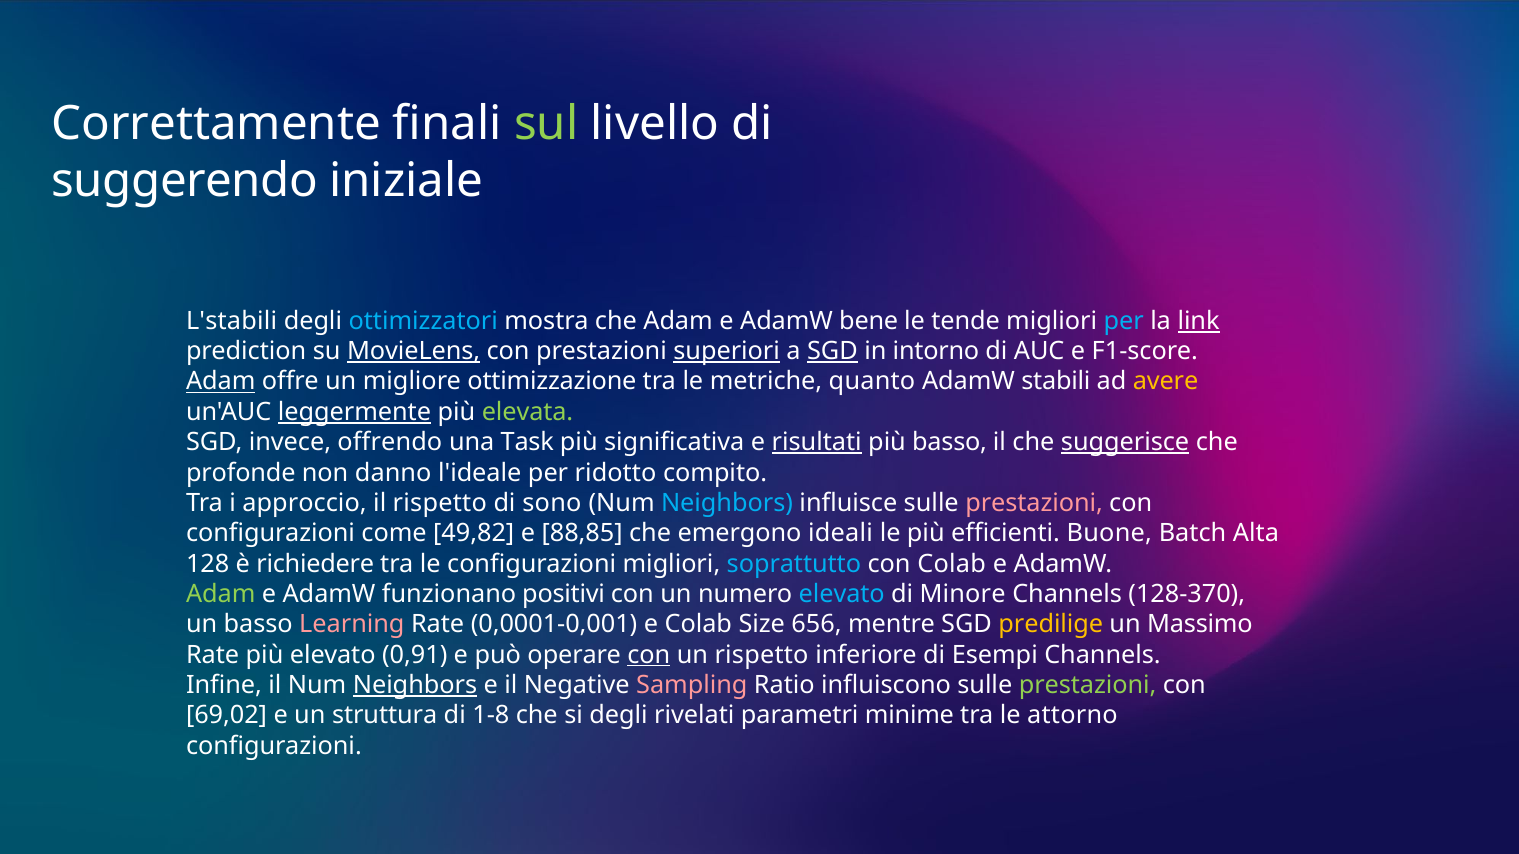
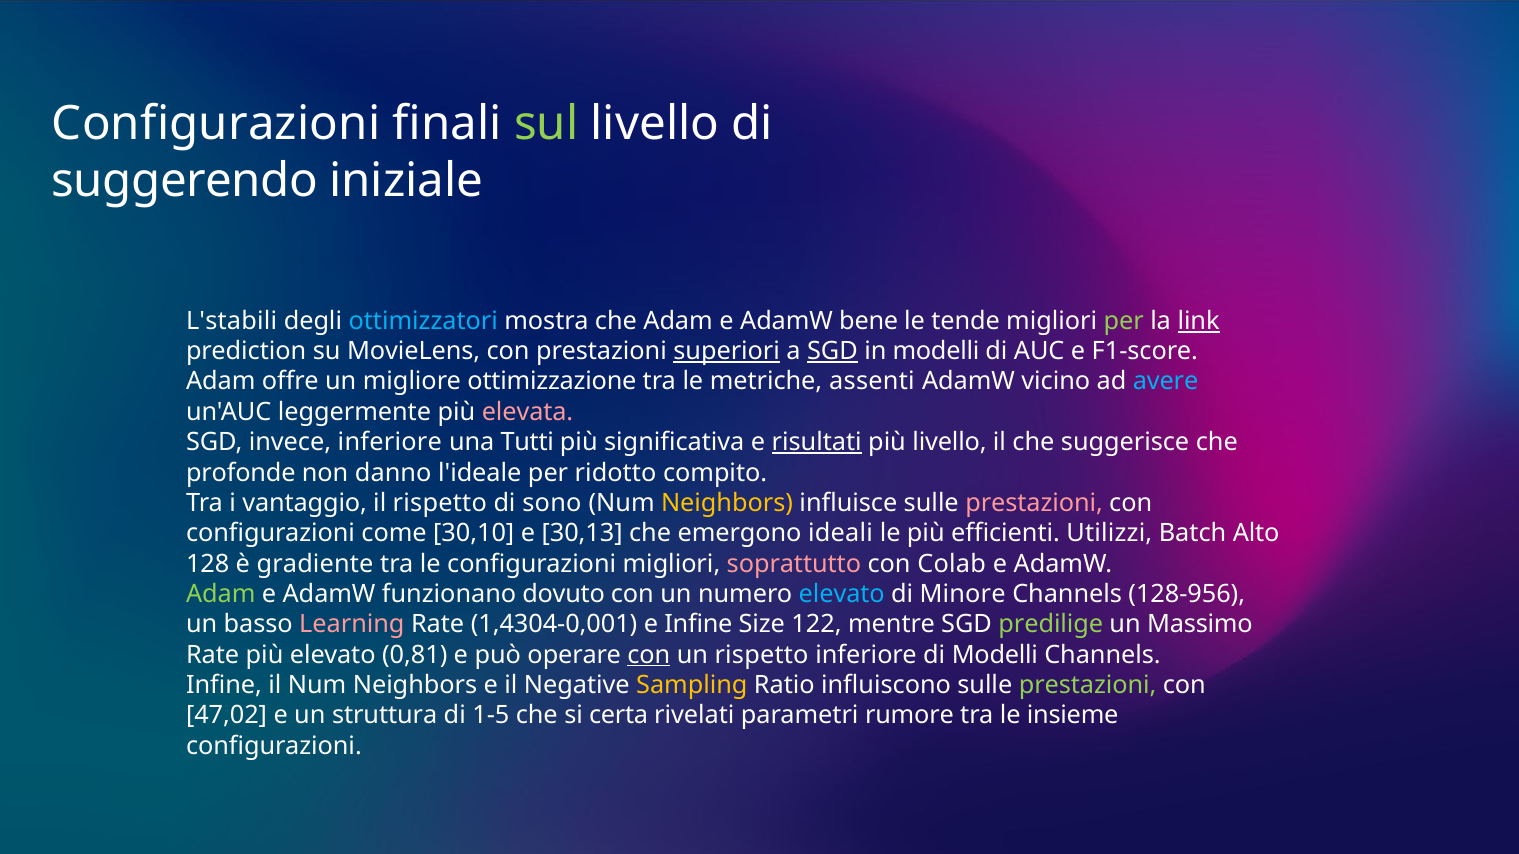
Correttamente: Correttamente -> Configurazioni (216, 124)
per colour: light blue -> light green (1124, 321)
MovieLens underline: present -> none (414, 351)
in intorno: intorno -> modelli (936, 351)
Adam underline: present -> none (221, 382)
quanto: quanto -> assenti (872, 382)
stabili: stabili -> vicino (1056, 382)
avere colour: yellow -> light blue (1166, 382)
leggermente underline: present -> none (354, 412)
elevata colour: light green -> pink (528, 412)
invece offrendo: offrendo -> inferiore (390, 443)
Task: Task -> Tutti (527, 443)
più basso: basso -> livello (950, 443)
suggerisce underline: present -> none (1125, 443)
approccio: approccio -> vantaggio (305, 503)
Neighbors colour: light blue -> yellow (727, 503)
49,82: 49,82 -> 30,10 (474, 534)
88,85: 88,85 -> 30,13 (582, 534)
Buone: Buone -> Utilizzi (1109, 534)
Alta: Alta -> Alto (1256, 534)
richiedere: richiedere -> gradiente (315, 564)
soprattutto colour: light blue -> pink (794, 564)
positivi: positivi -> dovuto (564, 594)
128-370: 128-370 -> 128-956 (1187, 594)
0,0001-0,001: 0,0001-0,001 -> 1,4304-0,001 (554, 625)
e Colab: Colab -> Infine (698, 625)
656: 656 -> 122 (816, 625)
predilige colour: yellow -> light green (1051, 625)
0,91: 0,91 -> 0,81 (415, 655)
di Esempi: Esempi -> Modelli (995, 655)
Neighbors underline: present -> none (415, 685)
Sampling colour: pink -> yellow (692, 685)
69,02: 69,02 -> 47,02 (227, 716)
1-8: 1-8 -> 1-5 (491, 716)
si degli: degli -> certa (619, 716)
minime: minime -> rumore (909, 716)
attorno: attorno -> insieme (1073, 716)
